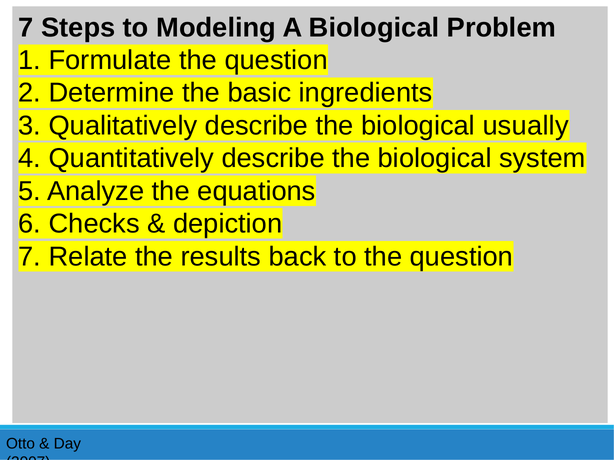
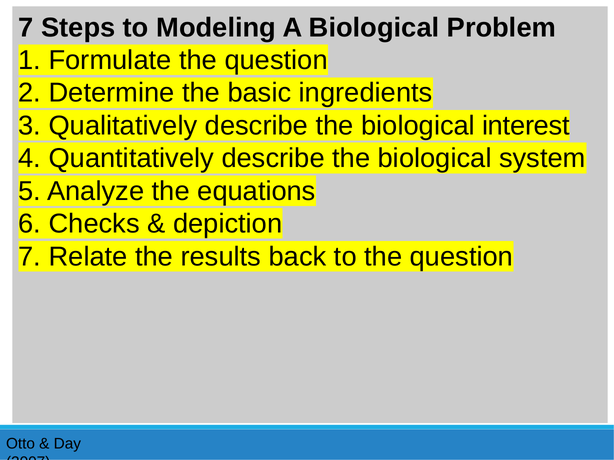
usually: usually -> interest (526, 126)
